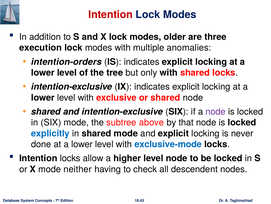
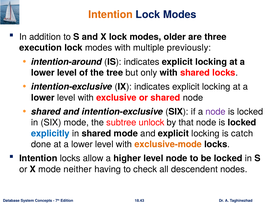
Intention colour: red -> orange (111, 15)
anomalies: anomalies -> previously (189, 48)
intention-orders: intention-orders -> intention-around (67, 62)
above: above -> unlock (152, 122)
never: never -> catch (242, 133)
exclusive-mode colour: blue -> orange (168, 144)
